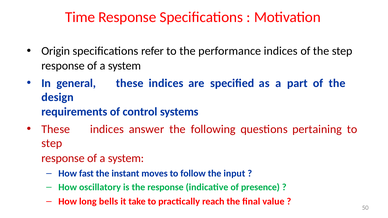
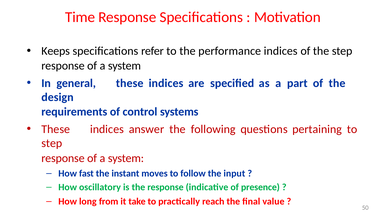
Origin: Origin -> Keeps (56, 51)
bells: bells -> from (109, 202)
